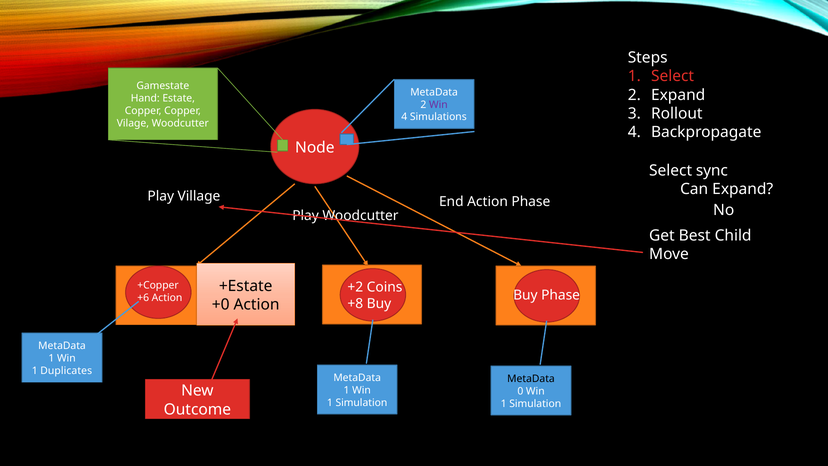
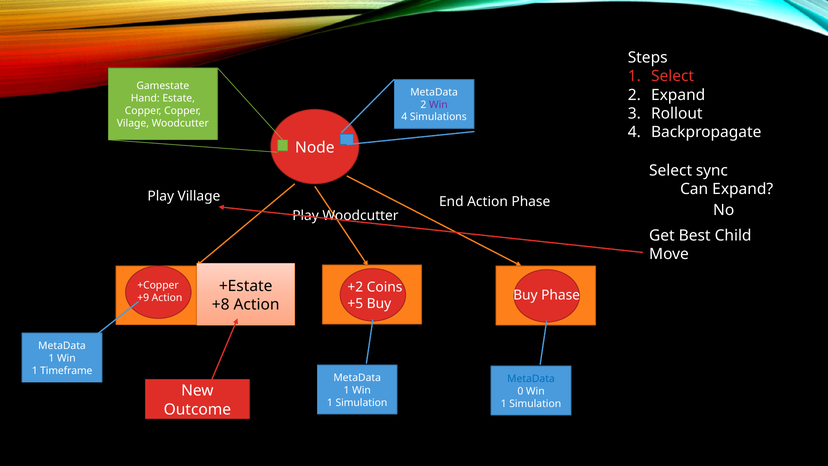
+6: +6 -> +9 (143, 298)
+8: +8 -> +5 (355, 304)
+0: +0 -> +8 (221, 304)
Duplicates: Duplicates -> Timeframe (66, 371)
MetaData colour: black -> blue (531, 379)
